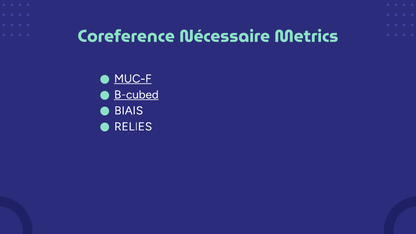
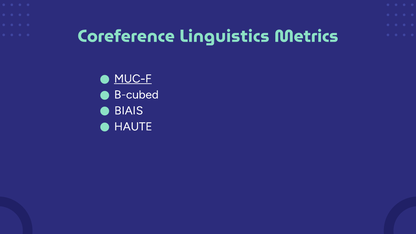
Nécessaire: Nécessaire -> Linguistics (225, 36)
B-cubed underline: present -> none (136, 95)
RELIES: RELIES -> HAUTE (133, 127)
